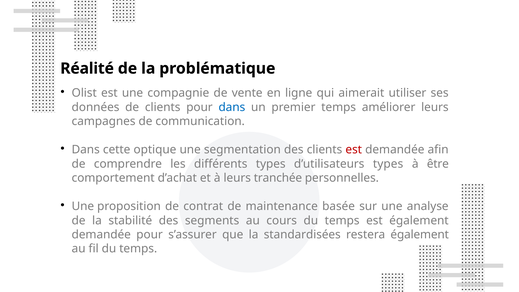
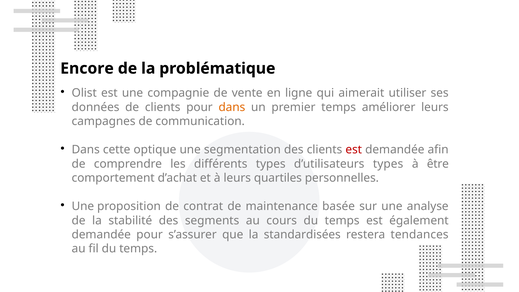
Réalité: Réalité -> Encore (87, 68)
dans colour: blue -> orange (232, 107)
tranchée: tranchée -> quartiles (278, 178)
restera également: également -> tendances (420, 235)
